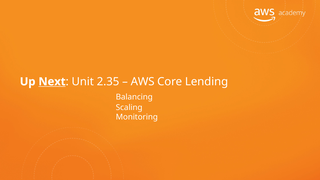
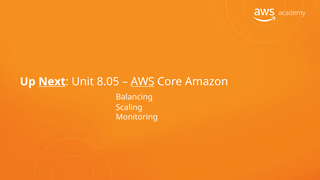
2.35: 2.35 -> 8.05 (108, 82)
AWS underline: none -> present (143, 82)
Lending: Lending -> Amazon (207, 82)
